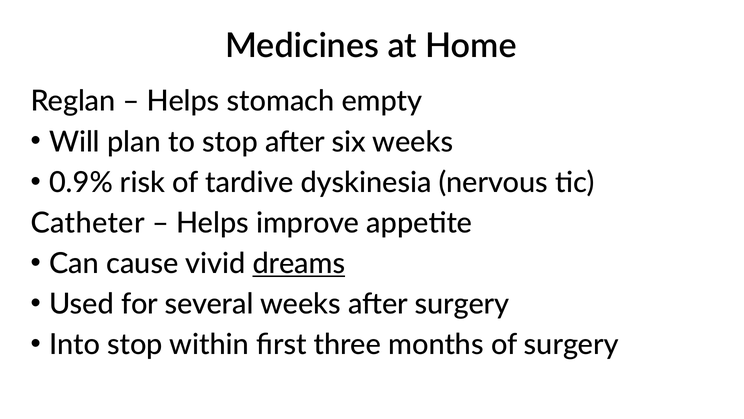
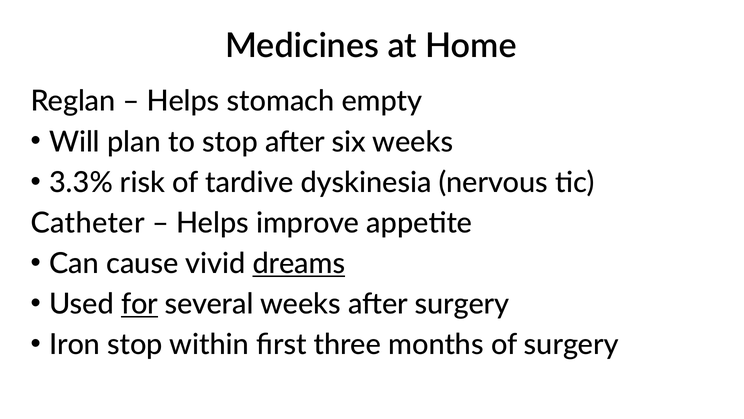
0.9%: 0.9% -> 3.3% (81, 182)
for underline: none -> present (140, 304)
Into: Into -> Iron (75, 344)
